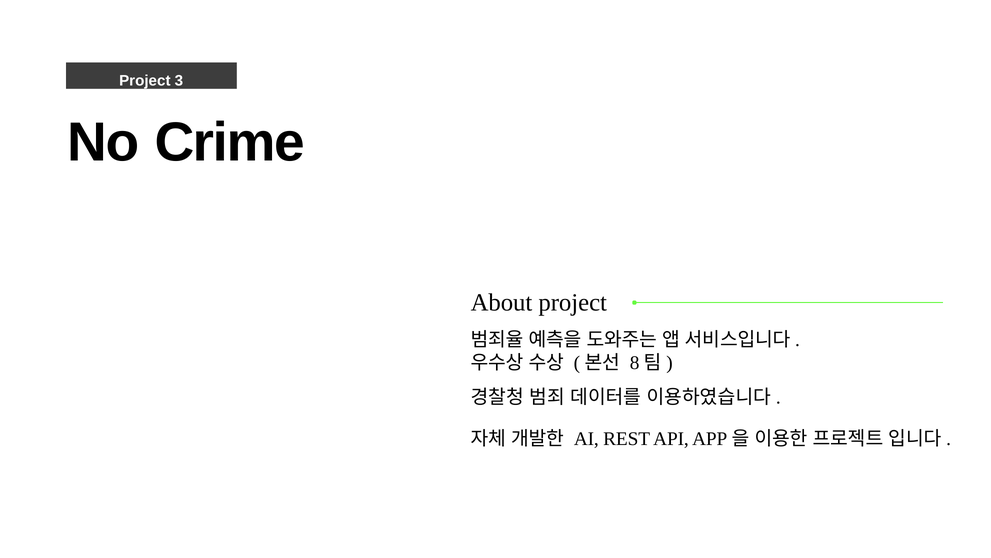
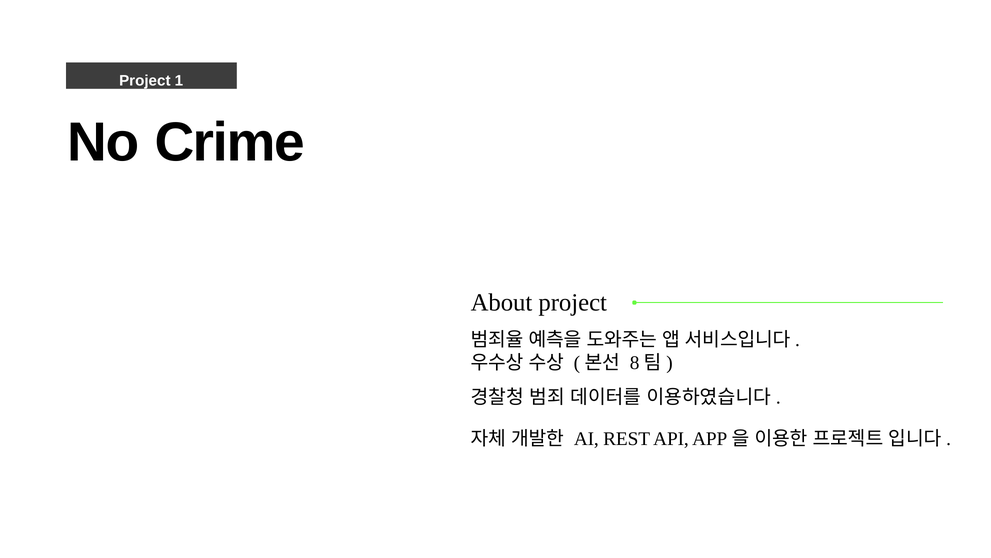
3: 3 -> 1 (179, 81)
